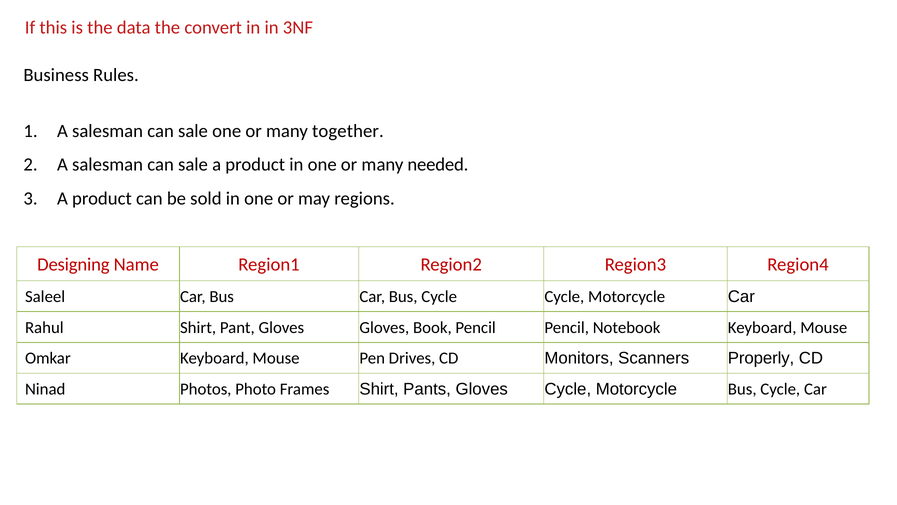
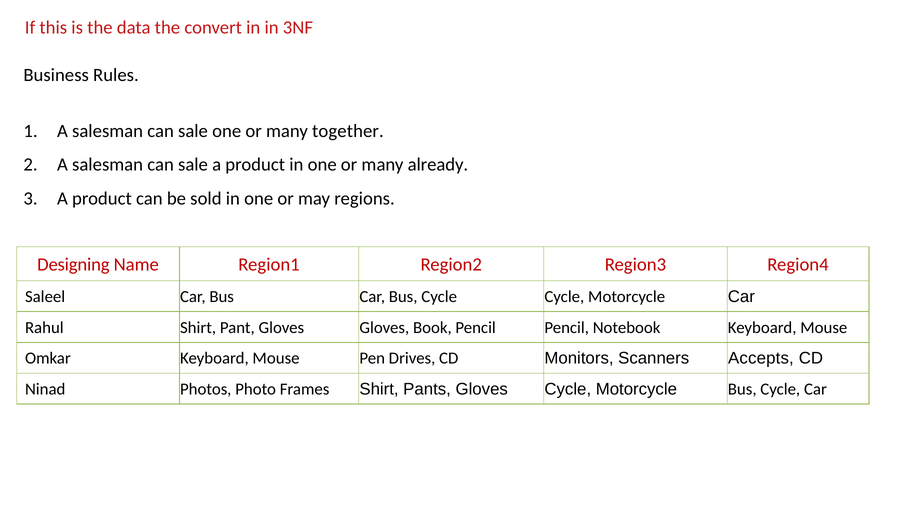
needed: needed -> already (438, 165)
Properly: Properly -> Accepts (761, 358)
